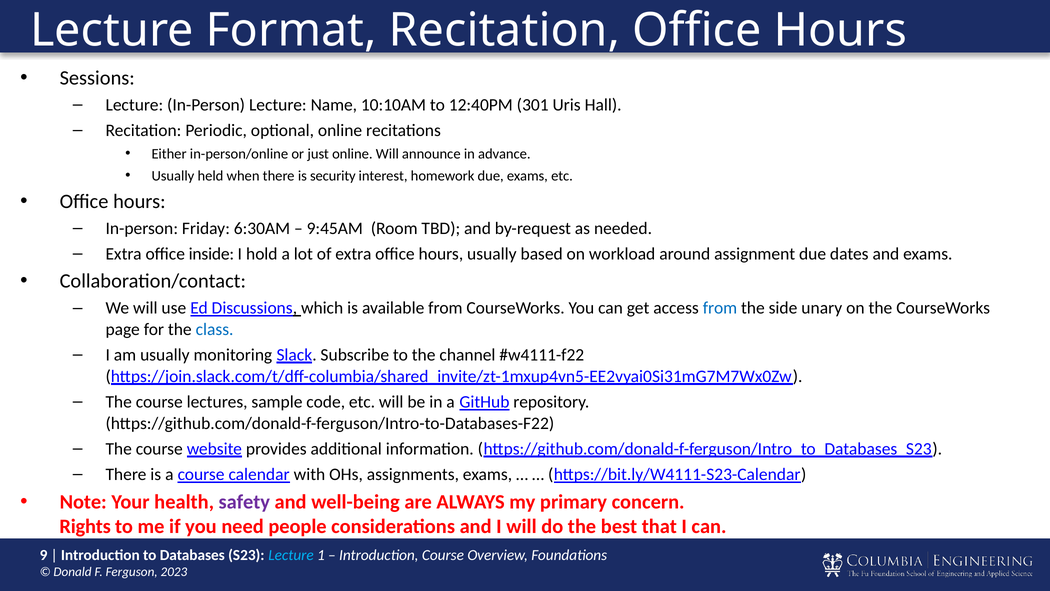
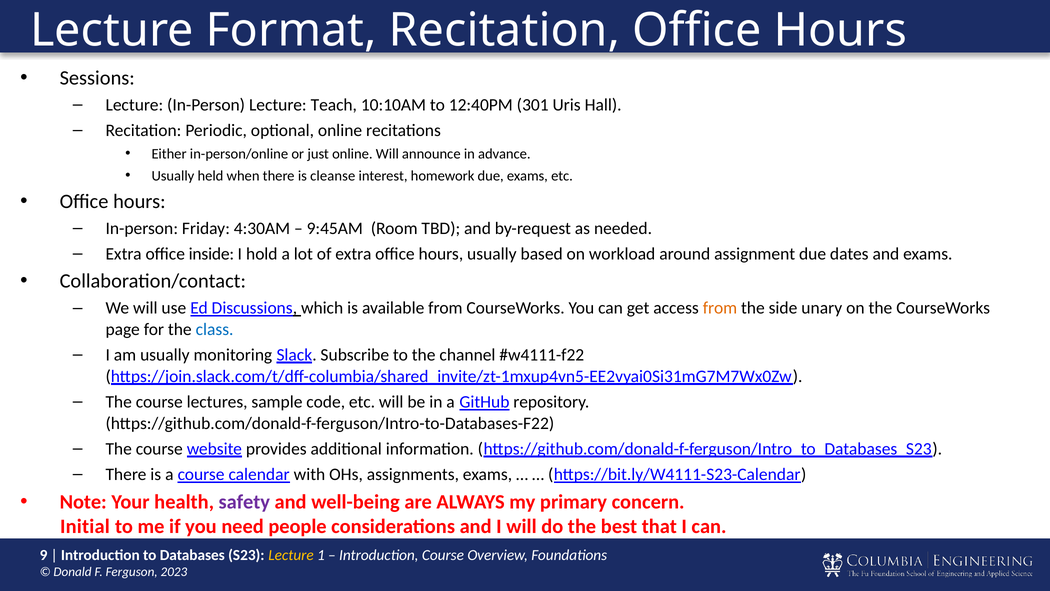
Name: Name -> Teach (334, 105)
security: security -> cleanse (333, 176)
6:30AM: 6:30AM -> 4:30AM (262, 228)
from colour: blue -> orange (720, 308)
Rights: Rights -> Initial (85, 526)
Lecture colour: light blue -> yellow (291, 555)
